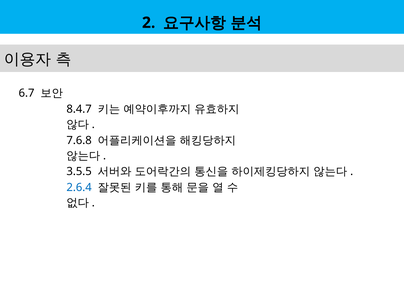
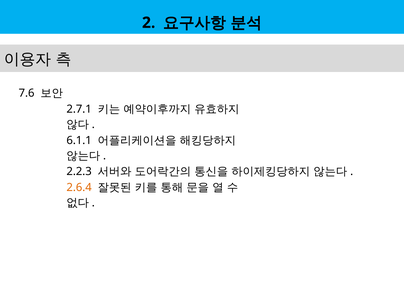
6.7: 6.7 -> 7.6 (27, 93)
8.4.7: 8.4.7 -> 2.7.1 (79, 109)
7.6.8: 7.6.8 -> 6.1.1 (79, 140)
3.5.5: 3.5.5 -> 2.2.3 (79, 172)
2.6.4 colour: blue -> orange (79, 187)
